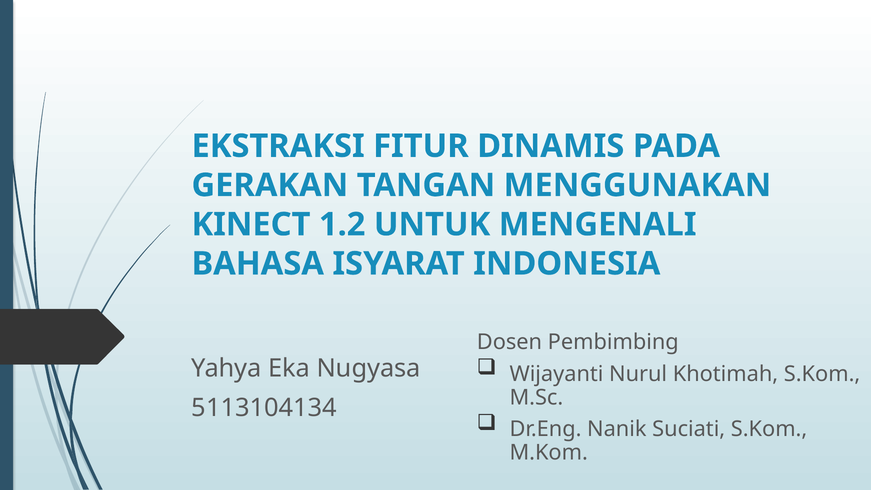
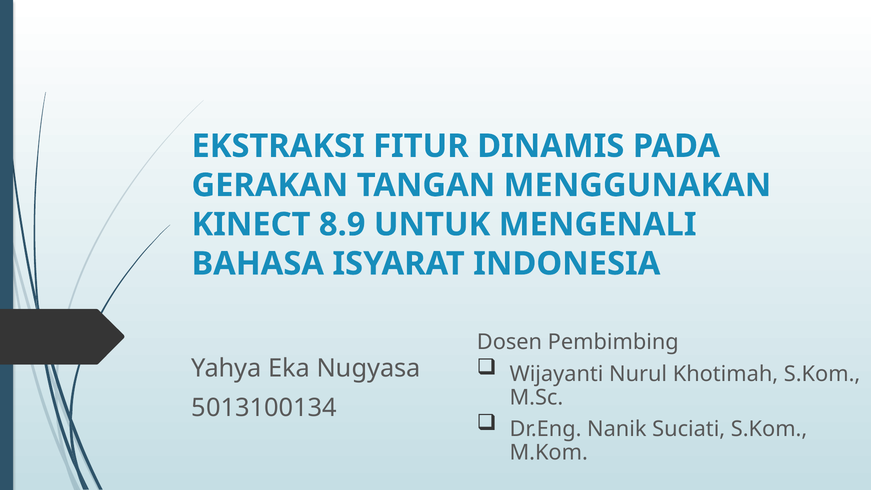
1.2: 1.2 -> 8.9 (342, 224)
5113104134: 5113104134 -> 5013100134 (264, 408)
